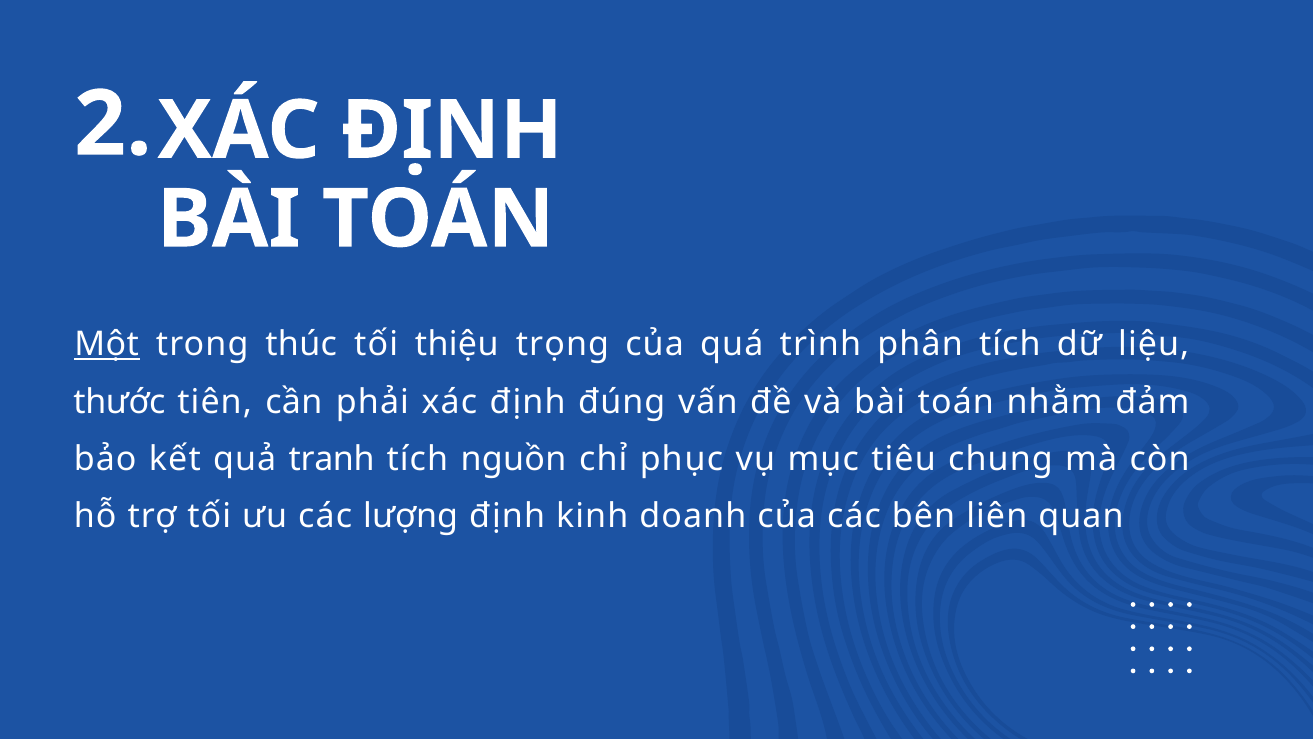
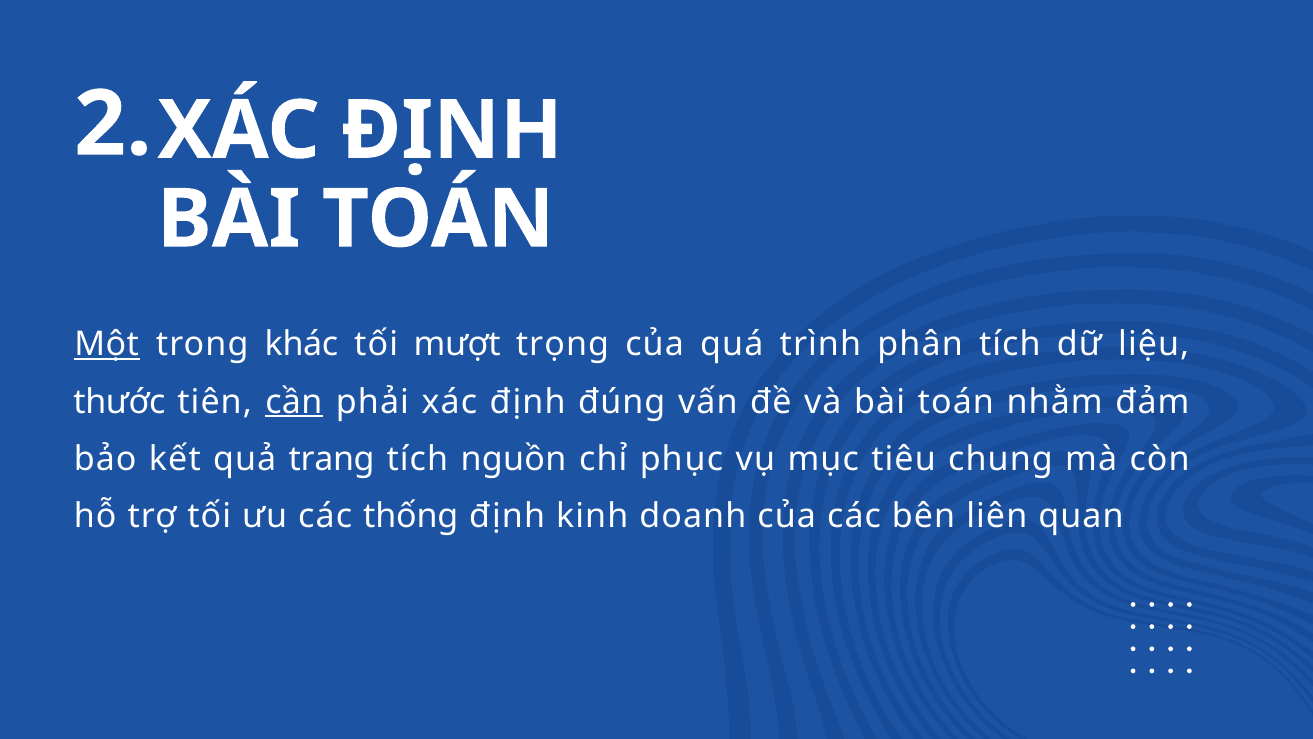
thúc: thúc -> khác (301, 344)
thiệu: thiệu -> mượt (457, 344)
cần underline: none -> present (294, 402)
tranh: tranh -> trang (332, 459)
lượng: lượng -> thống (411, 516)
